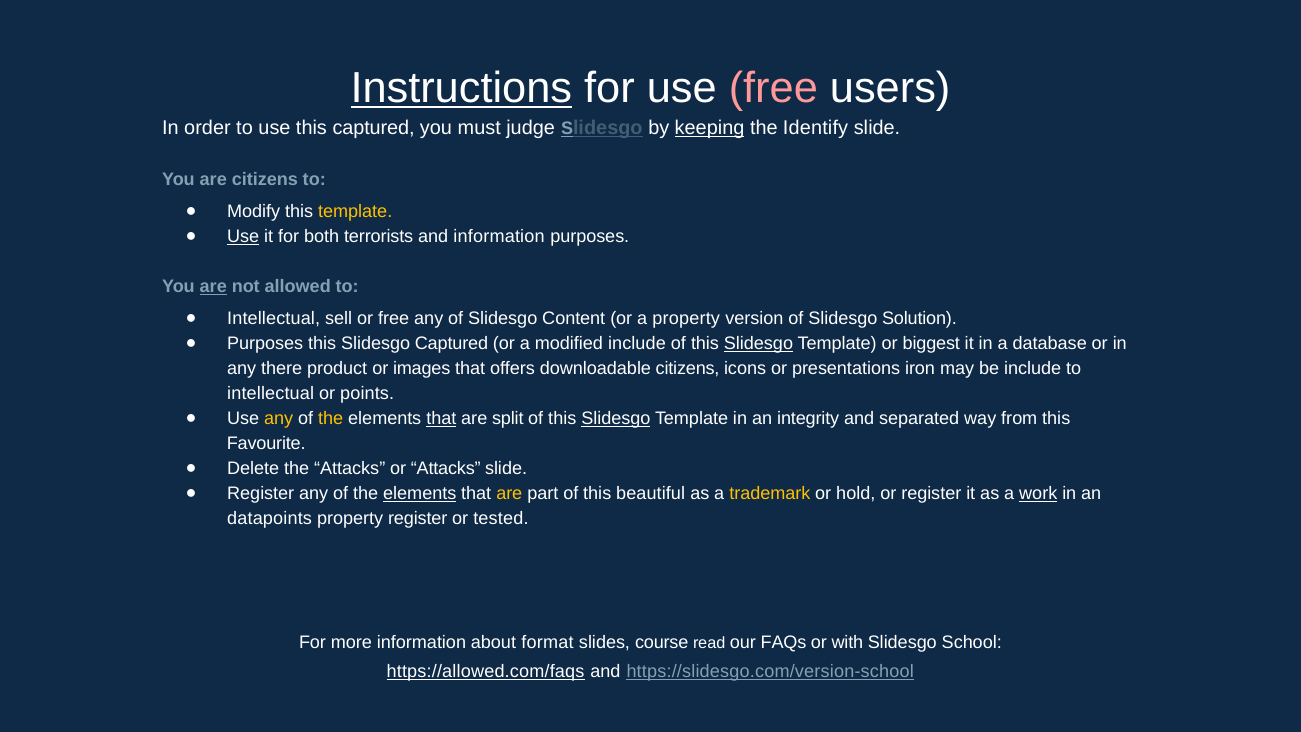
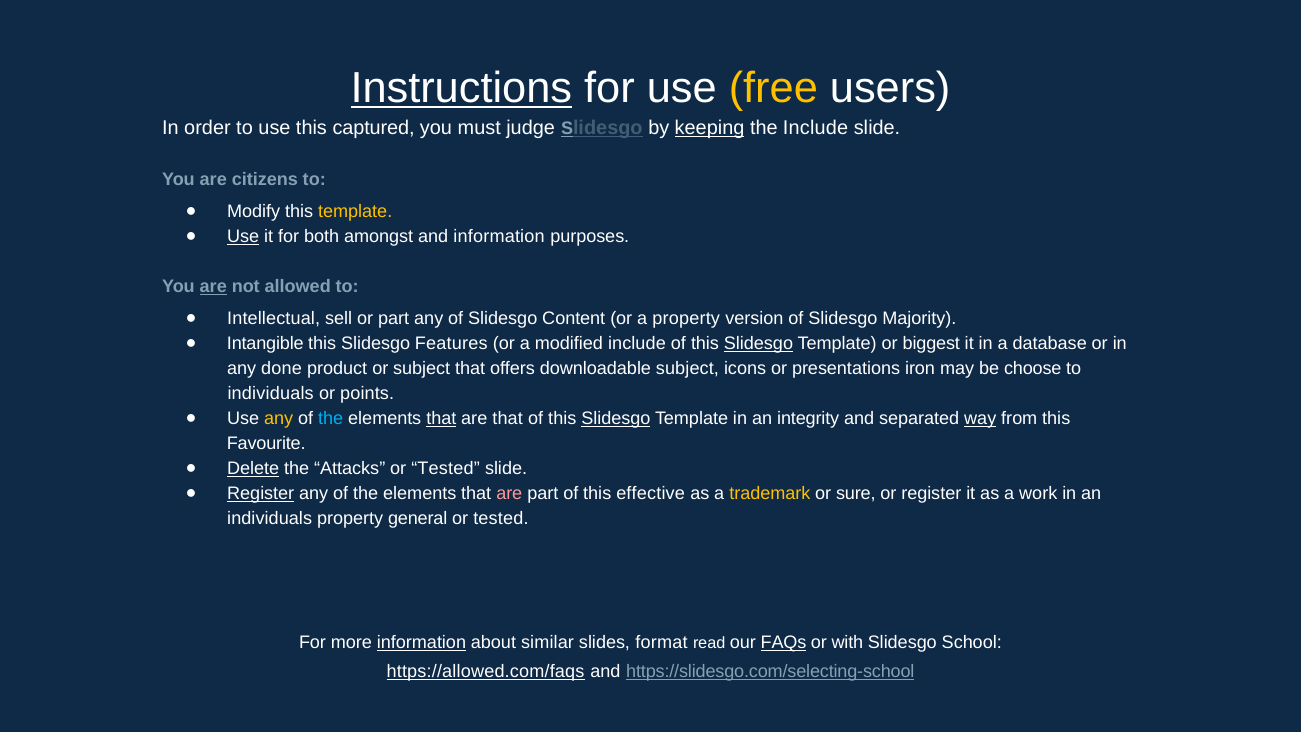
free colour: pink -> yellow (773, 88)
the Identify: Identify -> Include (816, 128)
terrorists: terrorists -> amongst (379, 236)
or free: free -> part (394, 319)
Solution: Solution -> Majority (919, 319)
Purposes: Purposes -> Intangible (265, 344)
Slidesgo Captured: Captured -> Features (451, 344)
there: there -> done (282, 369)
or images: images -> subject (422, 369)
downloadable citizens: citizens -> subject (687, 369)
be include: include -> choose (1033, 369)
intellectual: intellectual -> individuals (271, 394)
the colour: yellow -> light blue (331, 419)
are split: split -> that (508, 419)
way underline: none -> present (980, 419)
Delete underline: none -> present (253, 468)
Attacks: Attacks -> Tested (446, 468)
Register underline: none -> present (261, 493)
elements underline: present -> none (420, 493)
are colour: yellow -> pink (509, 493)
beautiful: beautiful -> effective (651, 493)
hold: hold -> sure (856, 493)
work underline: present -> none (1038, 493)
datapoints: datapoints -> individuals (270, 518)
property register: register -> general (418, 518)
information underline: none -> present (421, 642)
format: format -> similar (548, 642)
course: course -> format (662, 642)
FAQs underline: none -> present (783, 642)
https://slidesgo.com/version-school: https://slidesgo.com/version-school -> https://slidesgo.com/selecting-school (770, 671)
